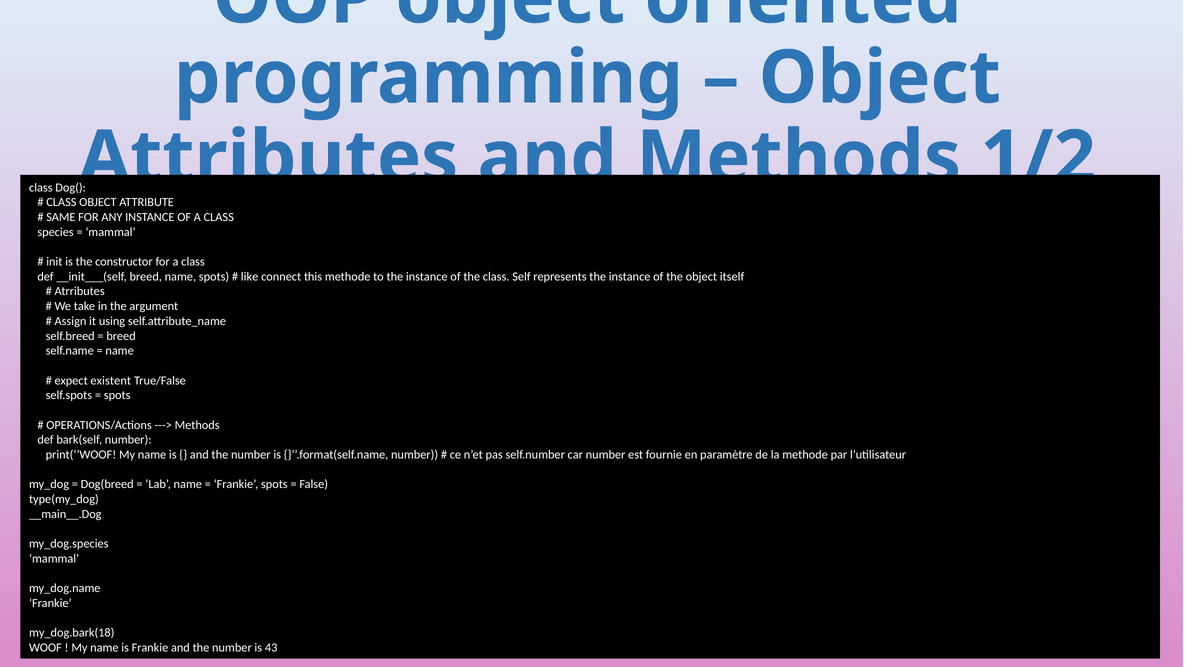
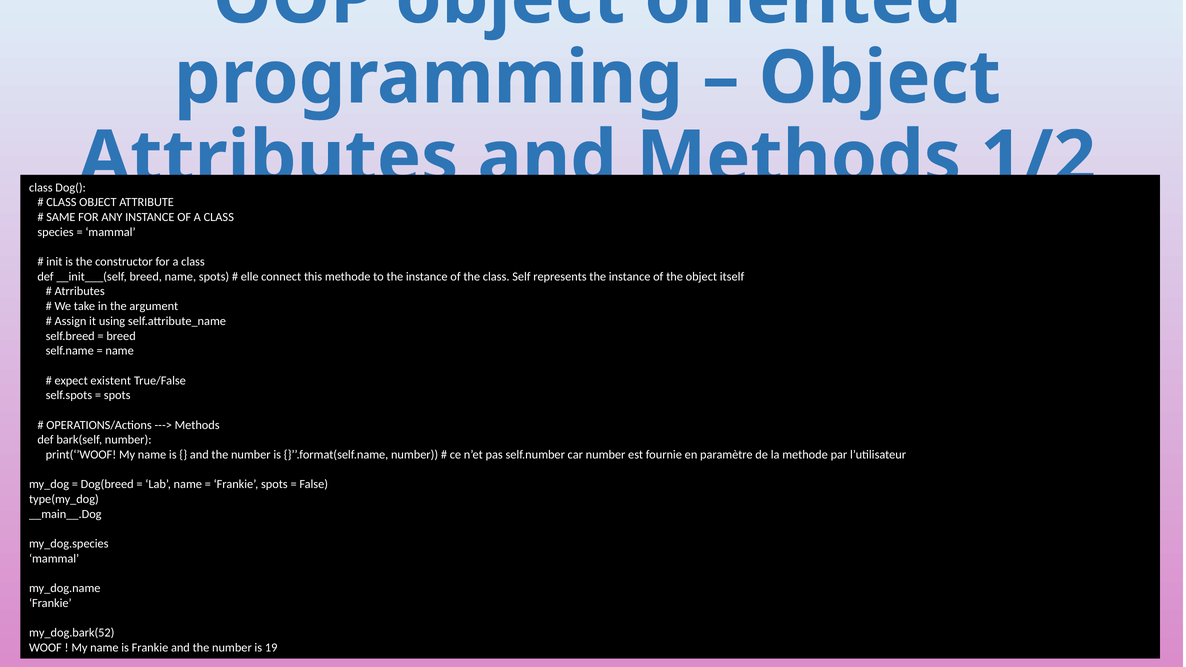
like: like -> elle (250, 277)
my_dog.bark(18: my_dog.bark(18 -> my_dog.bark(52 (72, 633)
43: 43 -> 19 (271, 648)
